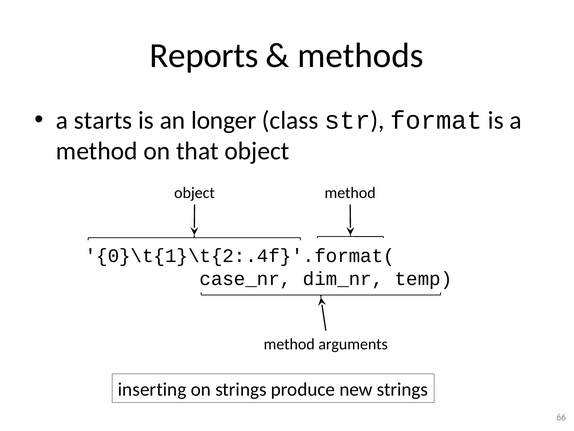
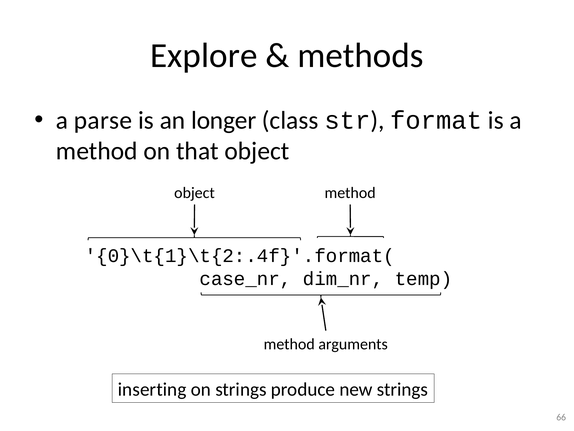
Reports: Reports -> Explore (204, 56)
starts: starts -> parse (103, 120)
